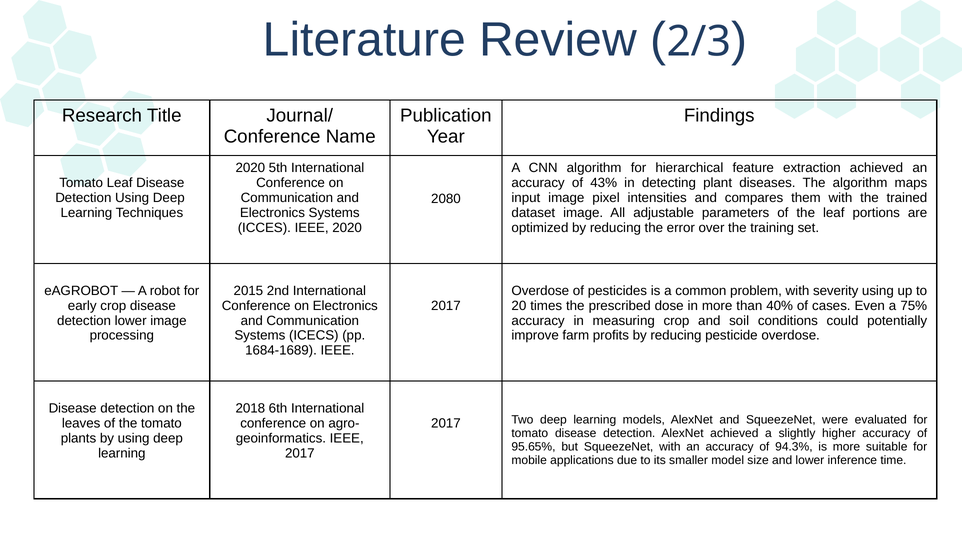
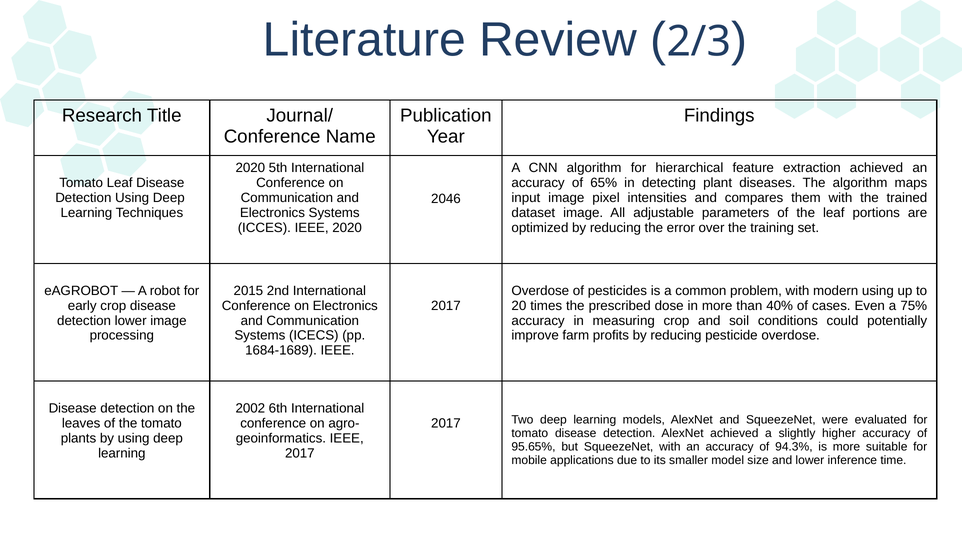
43%: 43% -> 65% (604, 183)
2080: 2080 -> 2046 (446, 199)
severity: severity -> modern (836, 291)
2018: 2018 -> 2002 (250, 409)
